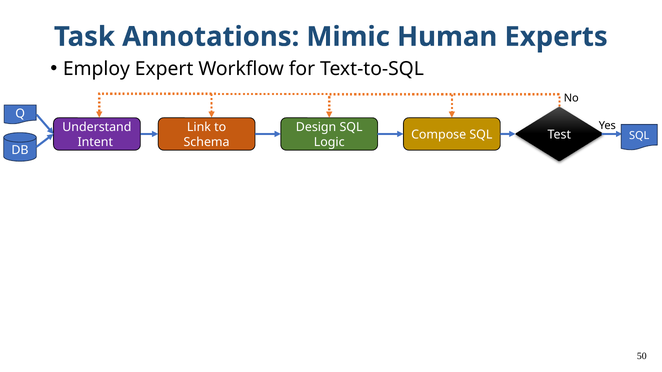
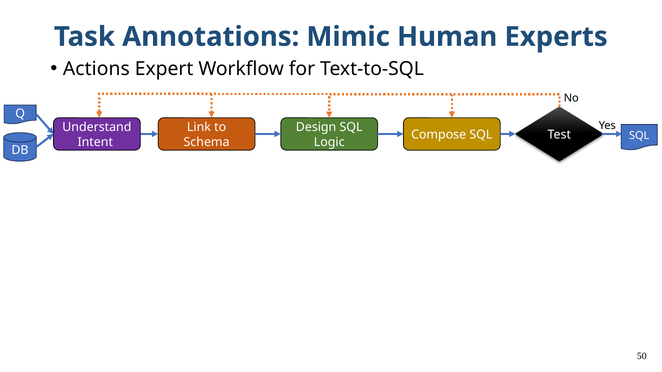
Employ: Employ -> Actions (96, 69)
